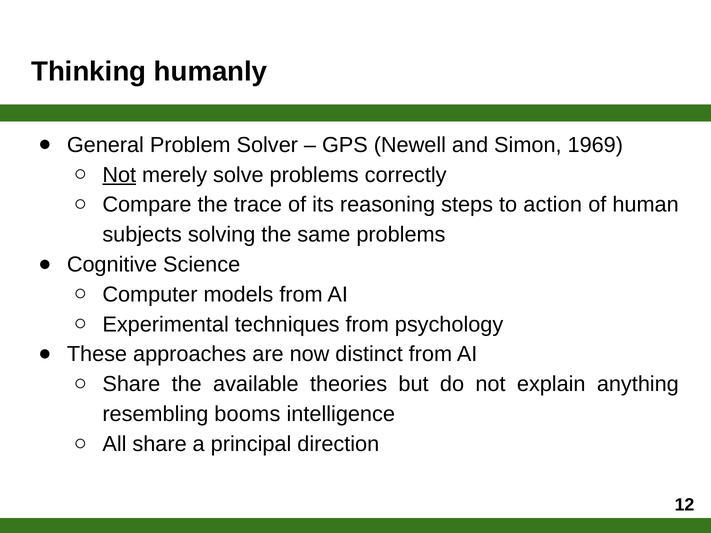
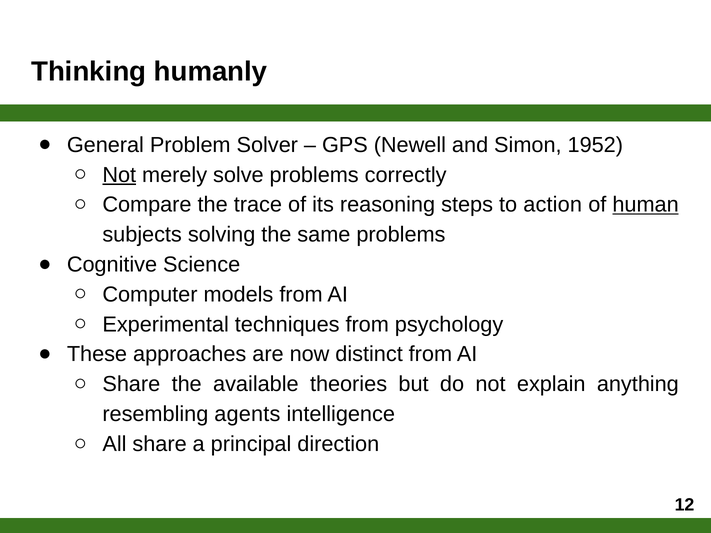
1969: 1969 -> 1952 (595, 145)
human underline: none -> present (646, 205)
booms: booms -> agents (247, 414)
